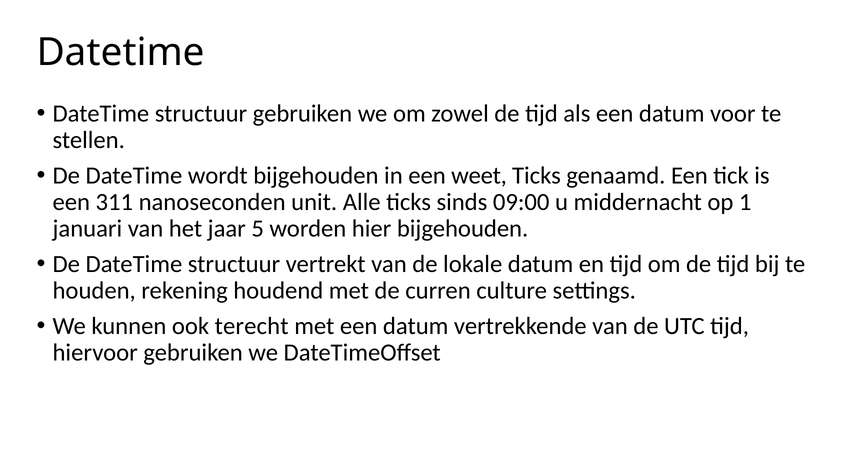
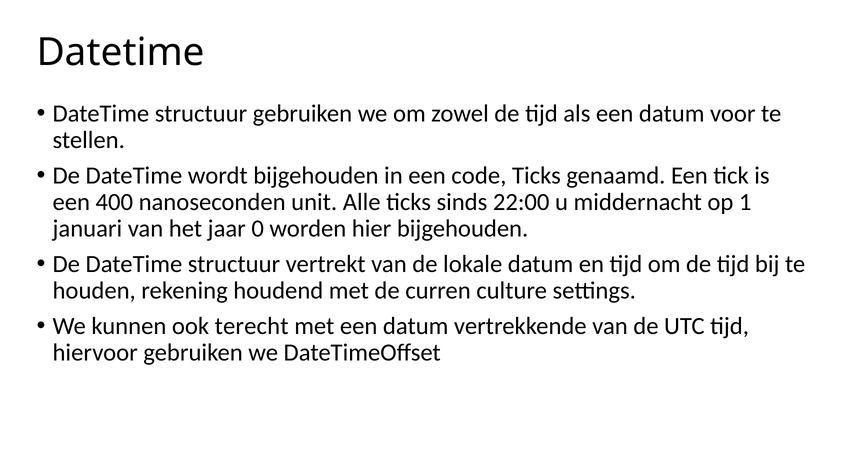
weet: weet -> code (479, 176)
311: 311 -> 400 (114, 202)
09:00: 09:00 -> 22:00 (521, 202)
5: 5 -> 0 (258, 229)
